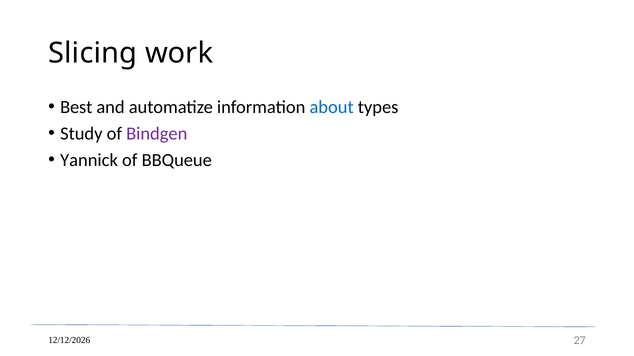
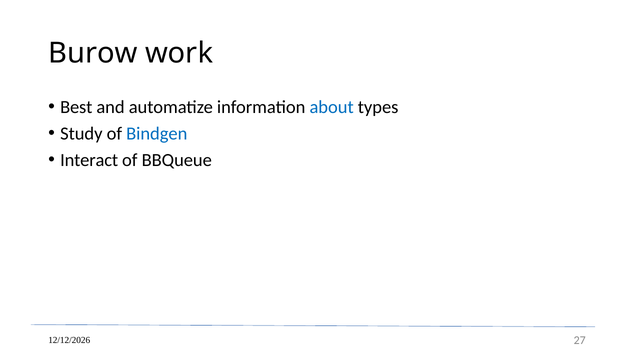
Slicing: Slicing -> Burow (93, 53)
Bindgen colour: purple -> blue (157, 134)
Yannick: Yannick -> Interact (89, 160)
